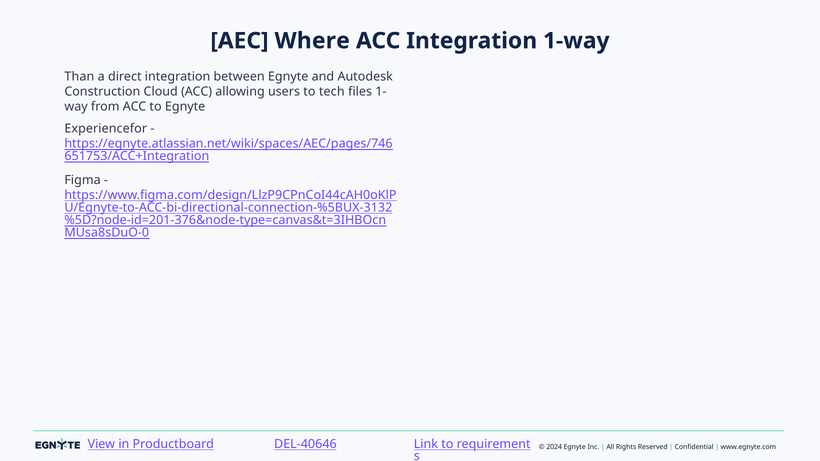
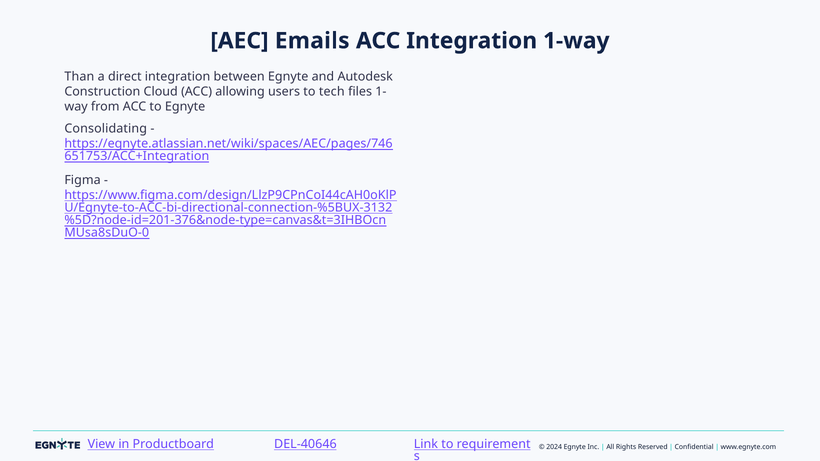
Where: Where -> Emails (312, 41)
Experiencefor: Experiencefor -> Consolidating (106, 129)
